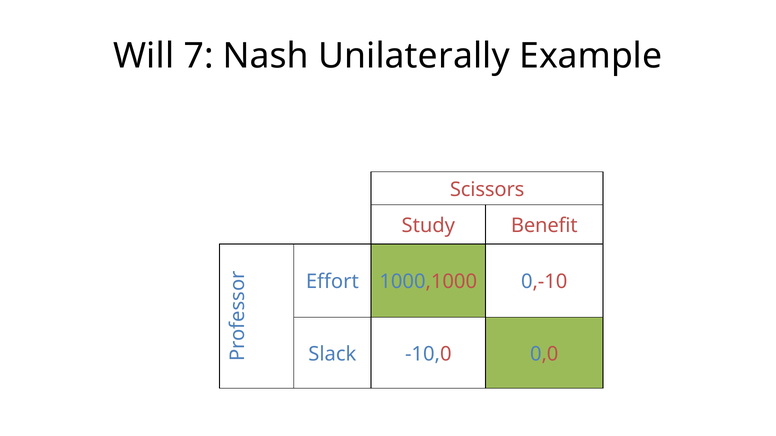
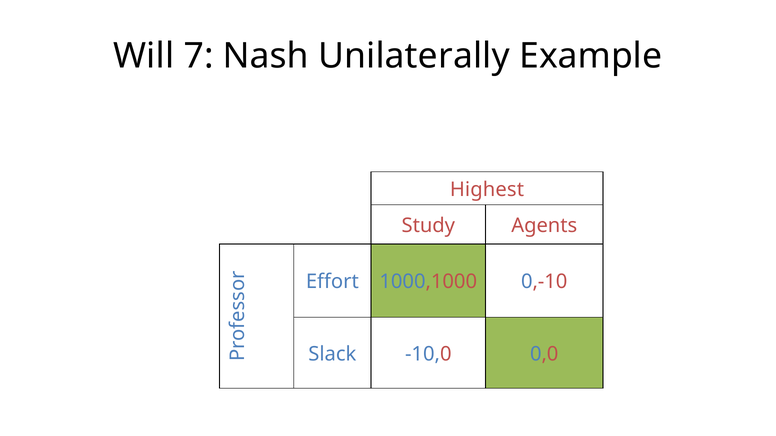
Scissors: Scissors -> Highest (487, 190)
Benefit: Benefit -> Agents (544, 226)
